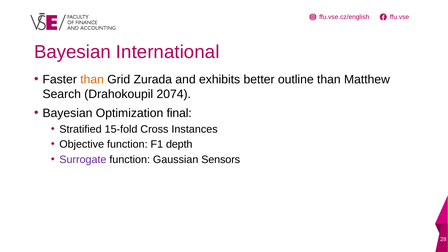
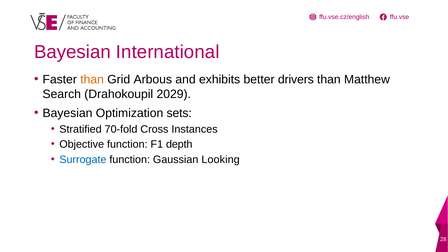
Zurada: Zurada -> Arbous (153, 79)
outline: outline -> drivers (296, 79)
2074: 2074 -> 2029 (174, 94)
final: final -> sets (179, 113)
15-fold: 15-fold -> 70-fold (121, 129)
Surrogate colour: purple -> blue (83, 160)
Sensors: Sensors -> Looking (221, 160)
